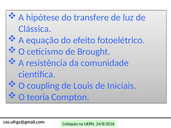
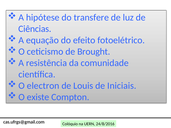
Clássica: Clássica -> Ciências (35, 29)
coupling: coupling -> electron (43, 86)
teoria: teoria -> existe (38, 97)
